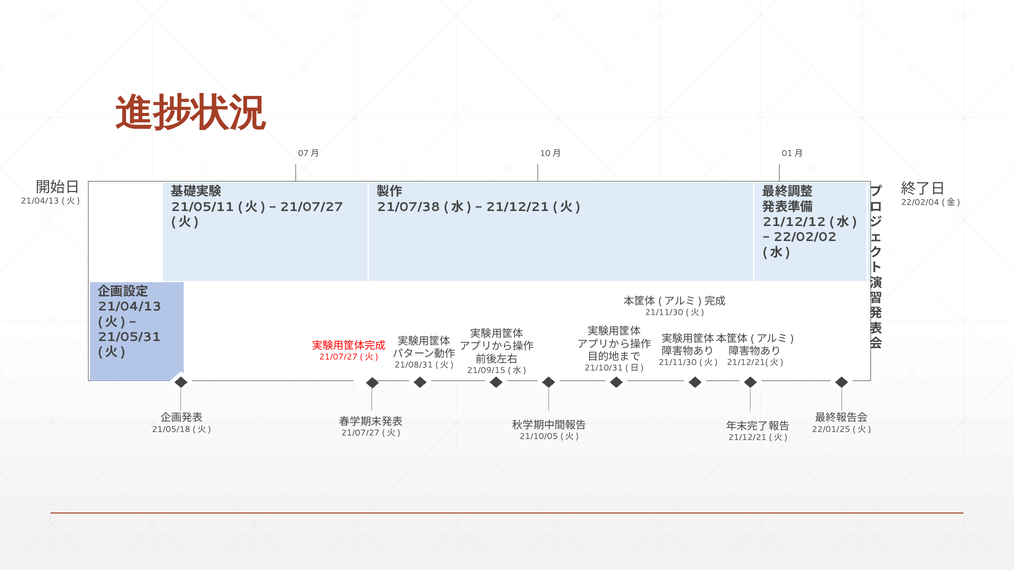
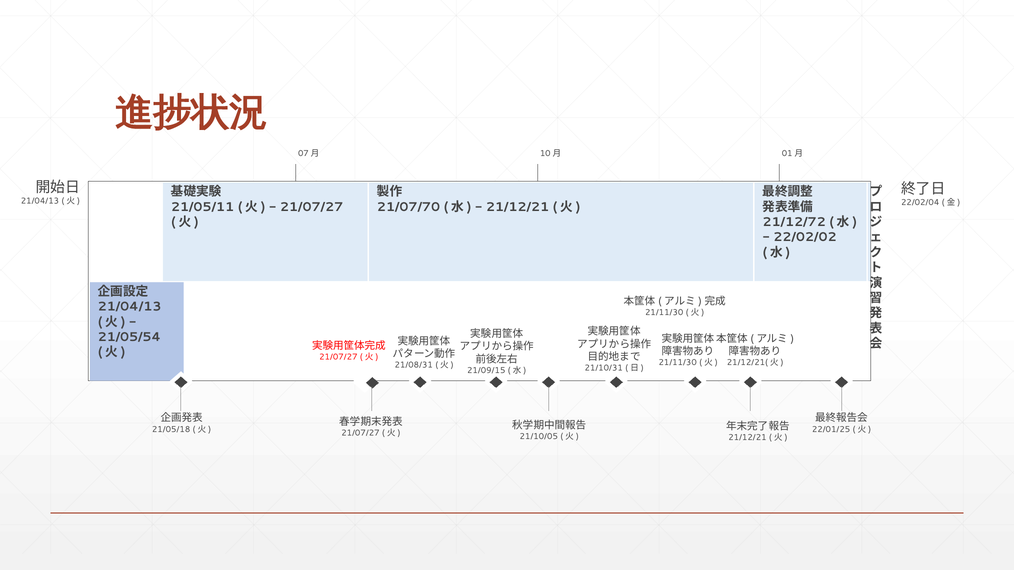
21/07/38: 21/07/38 -> 21/07/70 (408, 207)
21/12/12: 21/12/12 -> 21/12/72 (794, 222)
21/05/31: 21/05/31 -> 21/05/54 (129, 337)
